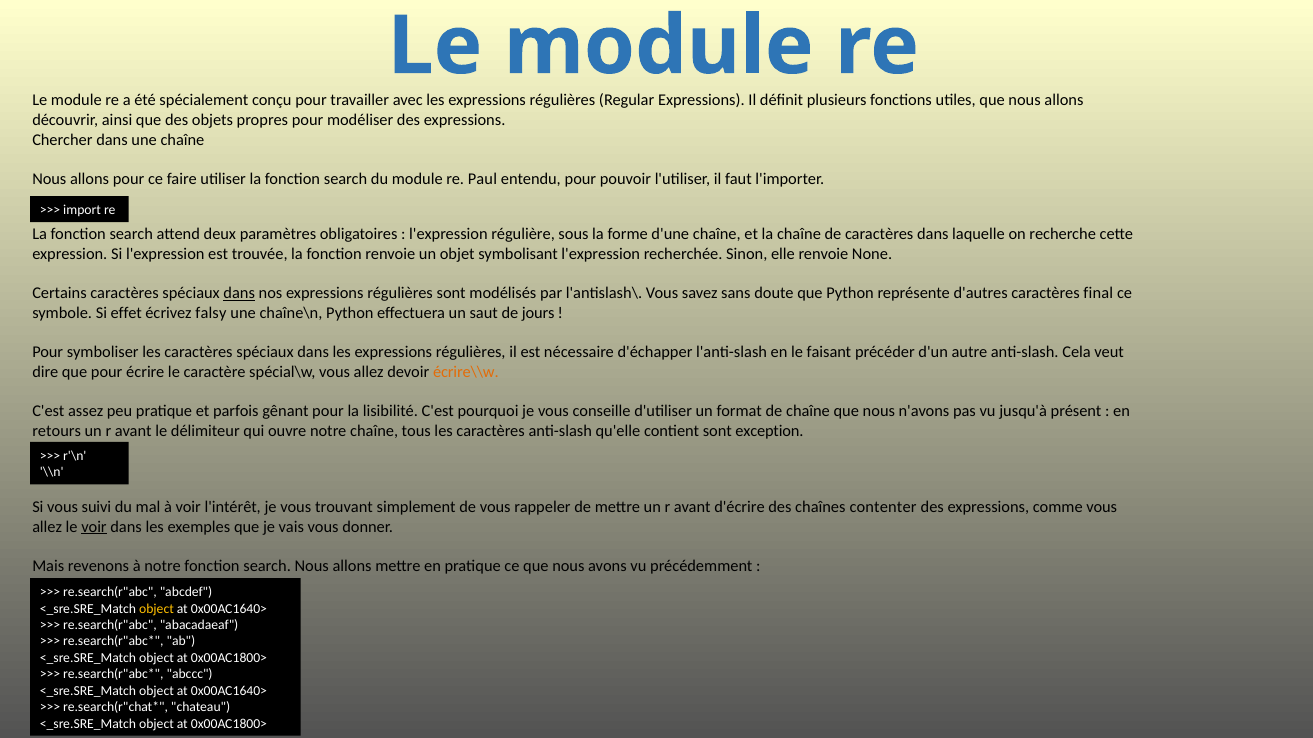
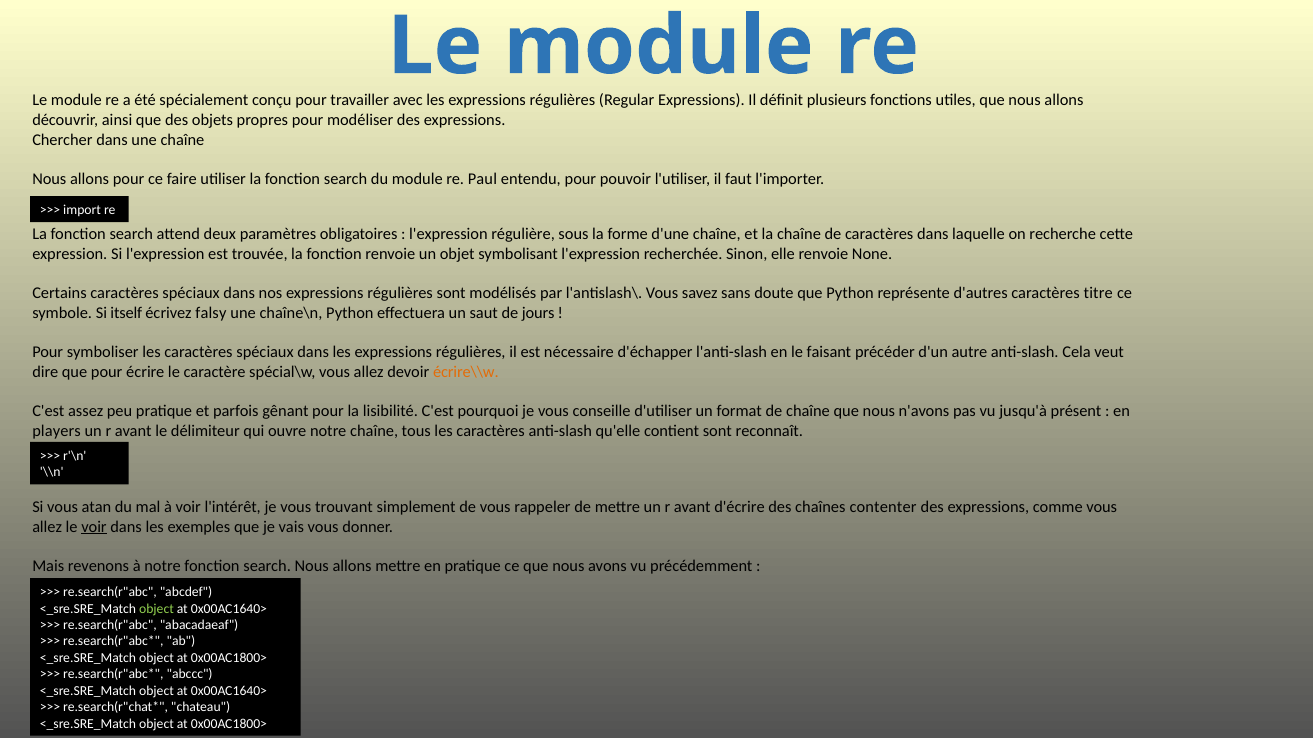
dans underline: present -> none (239, 294)
final: final -> titre (1098, 294)
effet: effet -> itself (126, 313)
retours: retours -> players (57, 431)
exception: exception -> reconnaît (769, 431)
suivi: suivi -> atan (96, 507)
object colour: yellow -> light green (156, 609)
